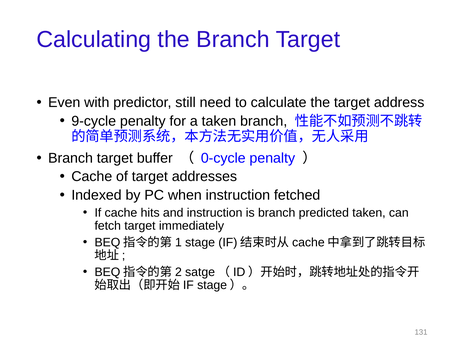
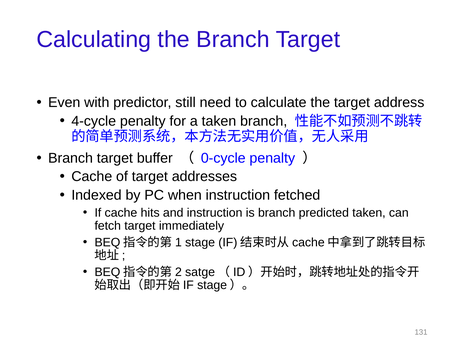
9-cycle: 9-cycle -> 4-cycle (94, 121)
